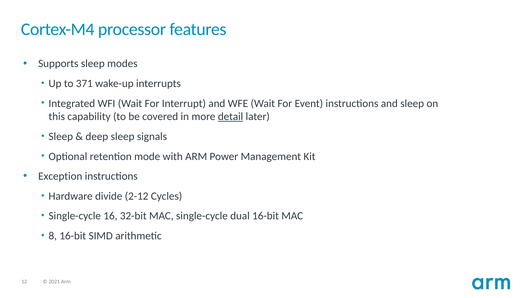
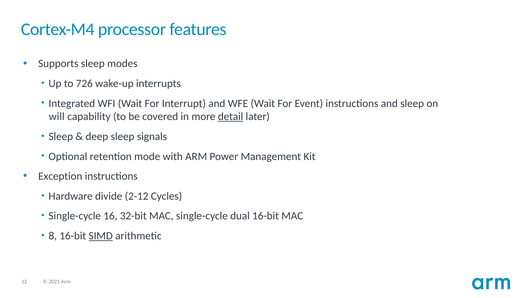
371: 371 -> 726 (84, 84)
this: this -> will (57, 117)
SIMD underline: none -> present (101, 236)
